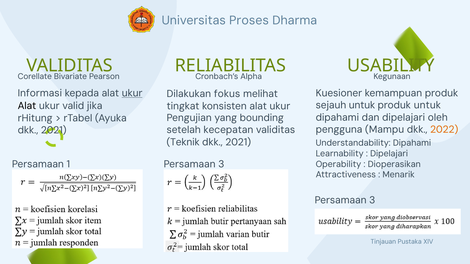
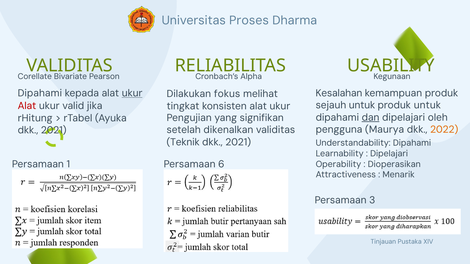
Informasi: Informasi -> Dipahami (40, 93)
Kuesioner: Kuesioner -> Kesalahan (339, 93)
Alat colour: black -> red (27, 106)
dan underline: none -> present (371, 118)
bounding: bounding -> signifikan (262, 118)
Mampu: Mampu -> Maurya (385, 130)
kecepatan: kecepatan -> dikenalkan (228, 130)
1 Persamaan 3: 3 -> 6 (221, 164)
